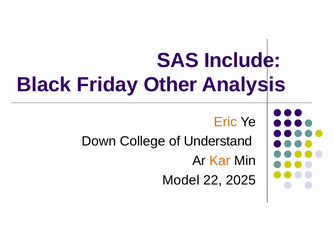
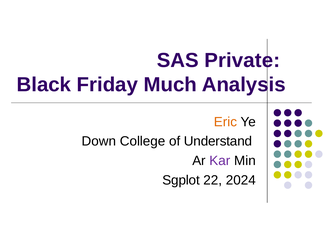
Include: Include -> Private (242, 60)
Other: Other -> Much (170, 85)
Kar colour: orange -> purple (220, 161)
Model: Model -> Sgplot (181, 181)
2025: 2025 -> 2024 (241, 181)
